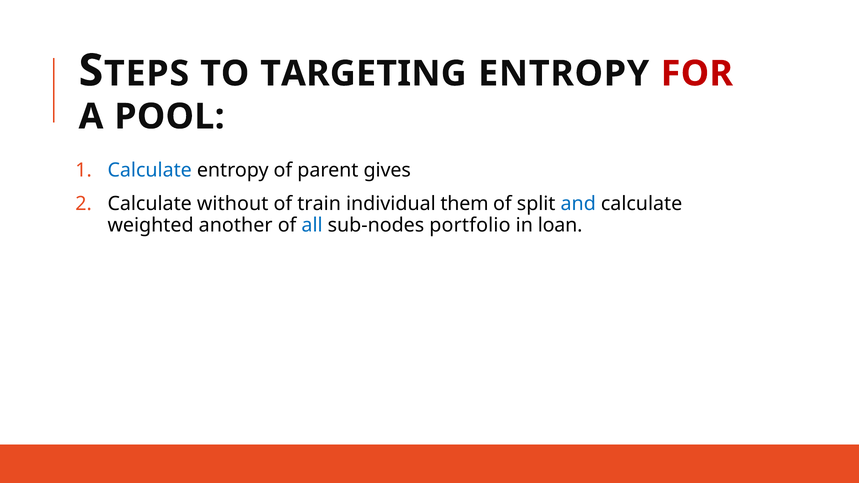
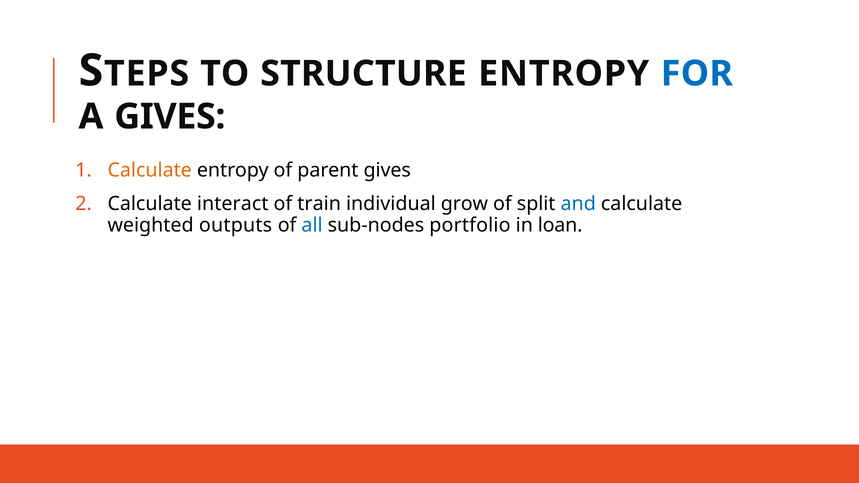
TARGETING: TARGETING -> STRUCTURE (363, 74)
FOR colour: red -> blue (697, 74)
A POOL: POOL -> GIVES (170, 117)
Calculate colour: blue -> orange (150, 170)
without: without -> interact (233, 204)
them: them -> grow (464, 204)
another: another -> outputs (236, 225)
